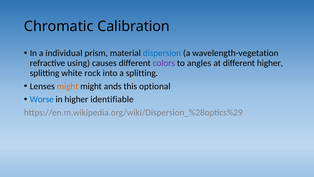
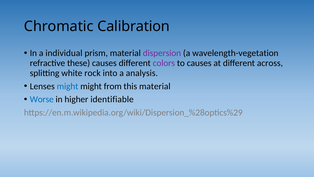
dispersion colour: blue -> purple (162, 53)
using: using -> these (79, 63)
to angles: angles -> causes (199, 63)
different higher: higher -> across (270, 63)
a splitting: splitting -> analysis (142, 73)
might colour: orange -> blue (68, 86)
ands: ands -> from (113, 86)
this optional: optional -> material (155, 86)
